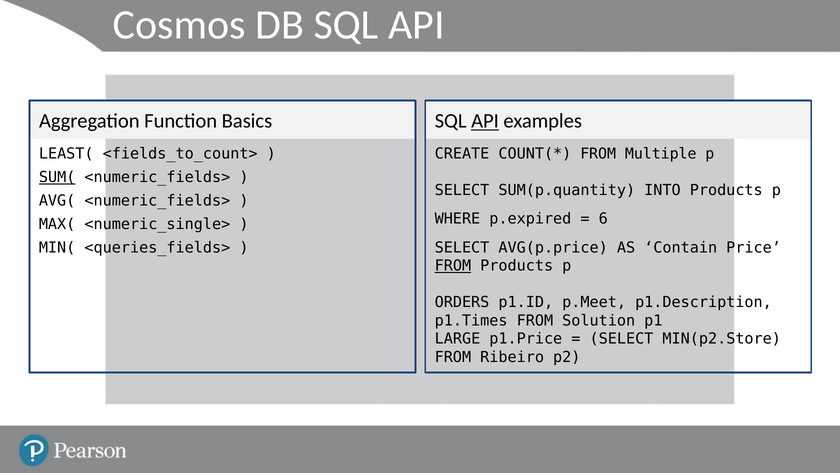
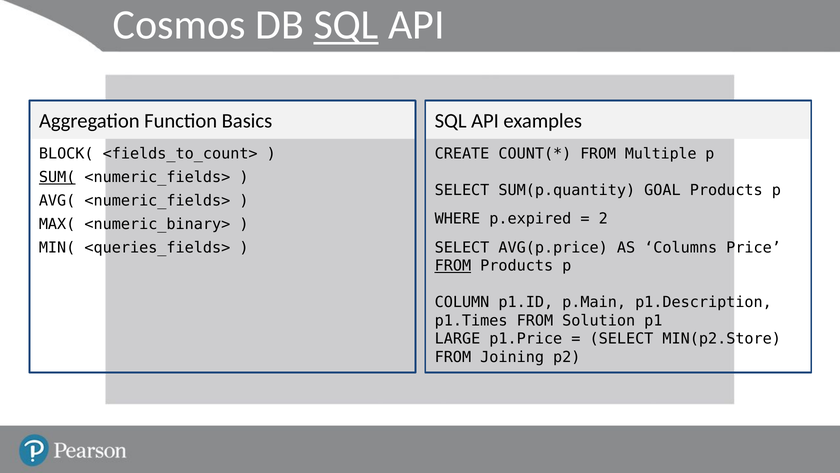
SQL underline: none -> present (346, 25)
API underline: present -> none (485, 121)
LEAST(: LEAST( -> BLOCK( (66, 154)
INTO: INTO -> GOAL (662, 190)
6: 6 -> 2 (603, 219)
<numeric_single>: <numeric_single> -> <numeric_binary> (157, 224)
Contain: Contain -> Columns (681, 247)
ORDERS: ORDERS -> COLUMN (462, 302)
p.Meet: p.Meet -> p.Main (594, 302)
Ribeiro: Ribeiro -> Joining (512, 357)
